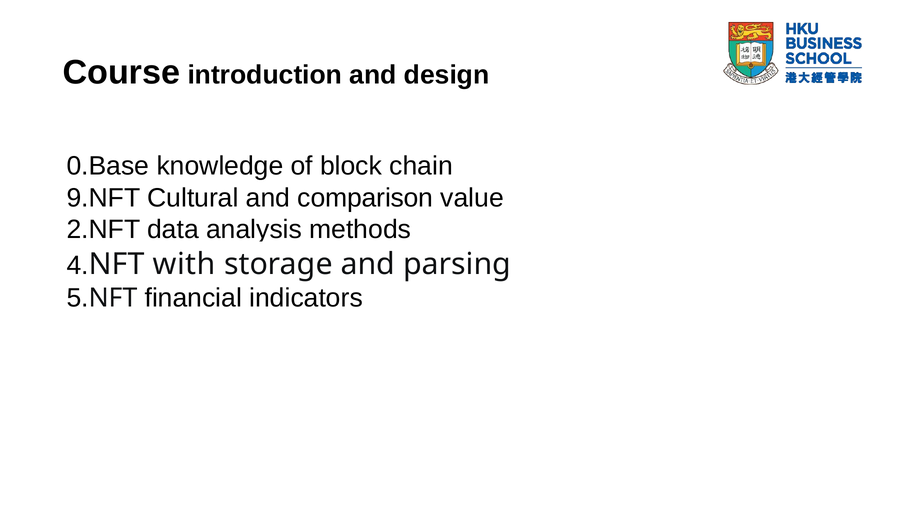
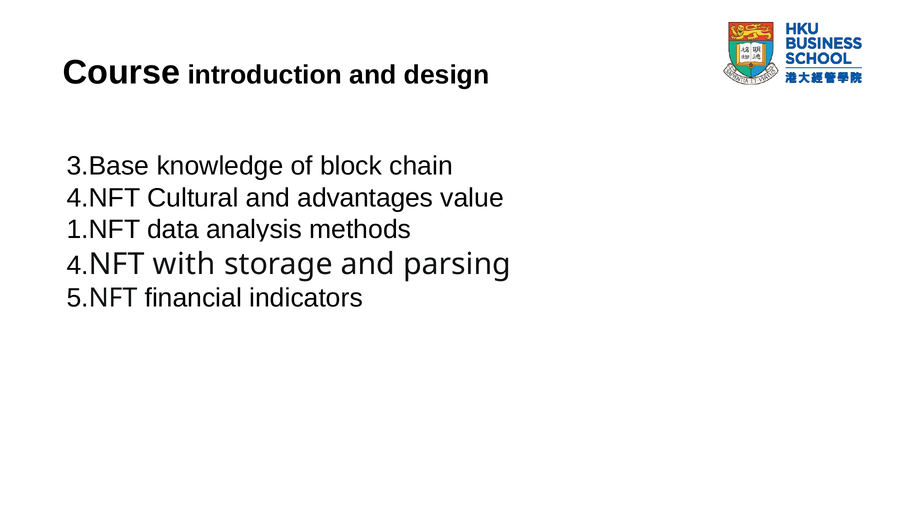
0.Base: 0.Base -> 3.Base (108, 166)
9.NFT: 9.NFT -> 4.NFT (104, 198)
comparison: comparison -> advantages (365, 198)
2.NFT: 2.NFT -> 1.NFT (104, 230)
